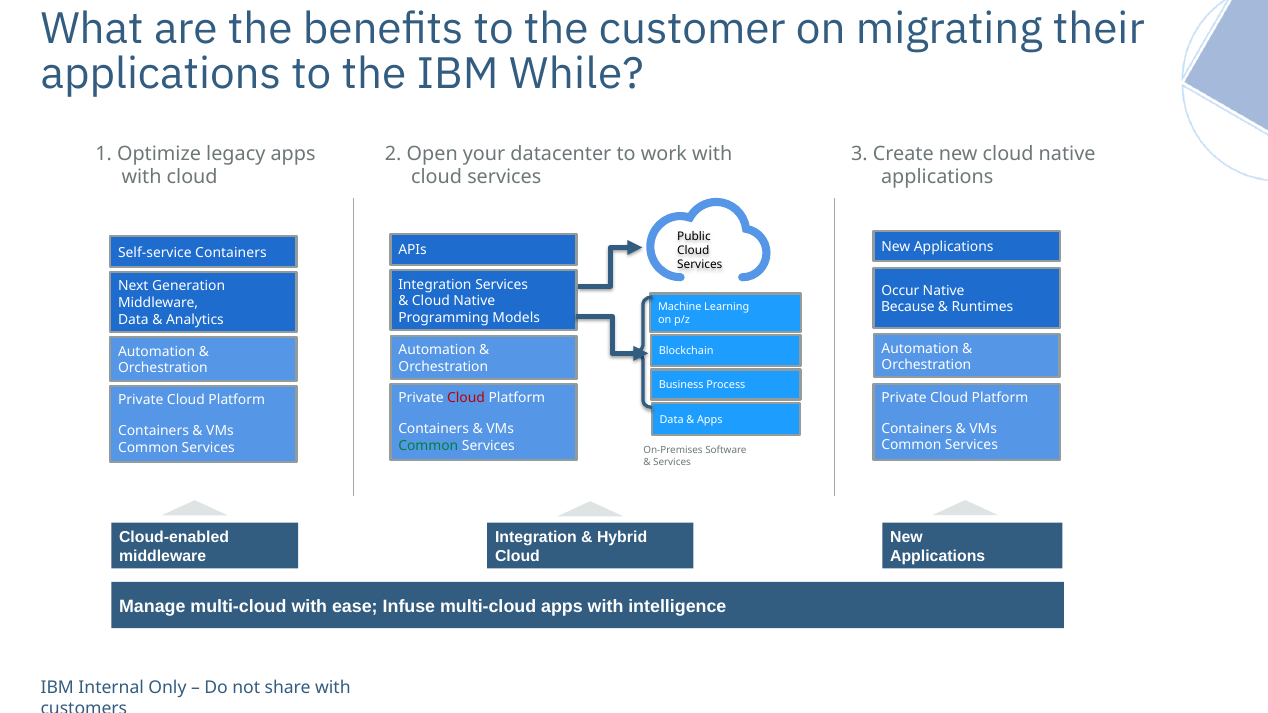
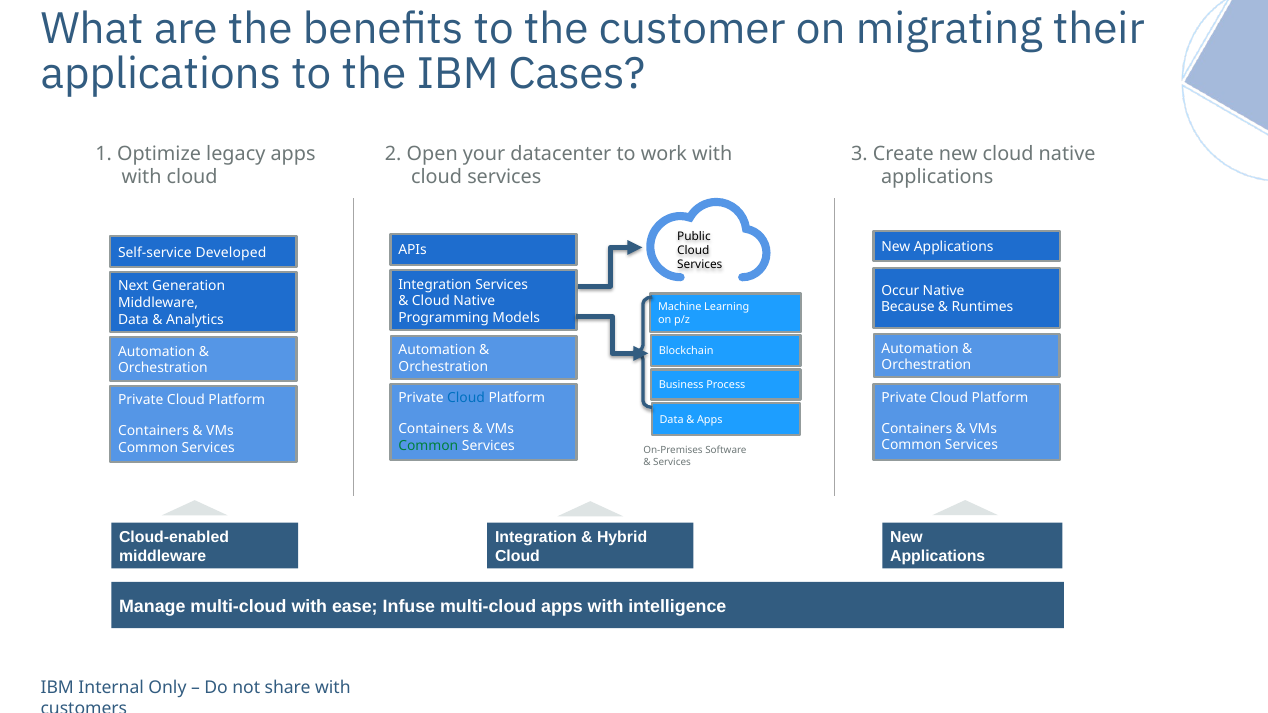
IBM While: While -> Cases (577, 74)
Self-service Containers: Containers -> Developed (231, 253)
Cloud colour: red -> blue (466, 398)
